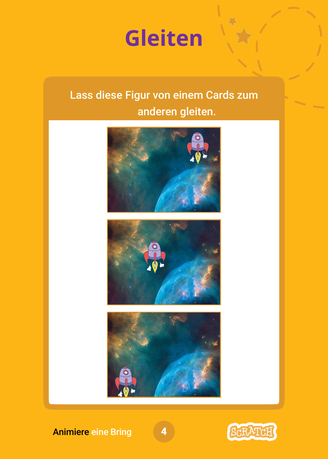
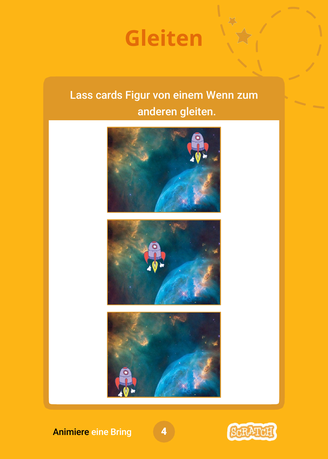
Gleiten colour: purple -> orange (164, 39)
diese: diese -> cards (109, 95)
Cards: Cards -> Wenn (220, 95)
